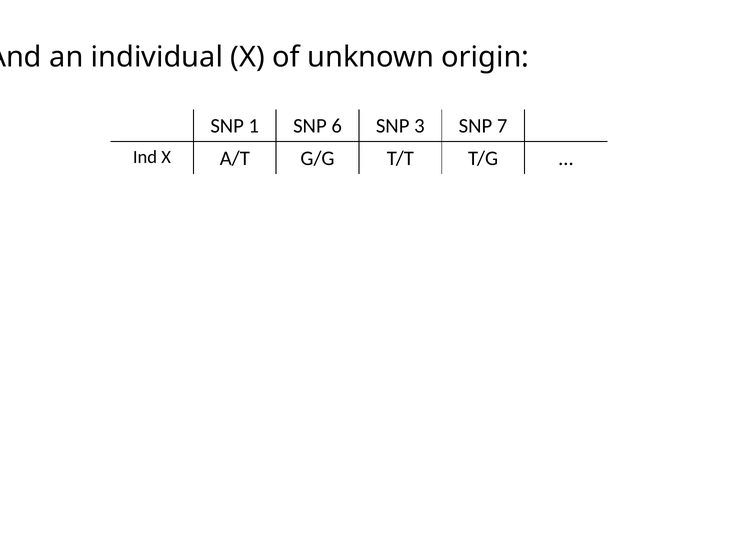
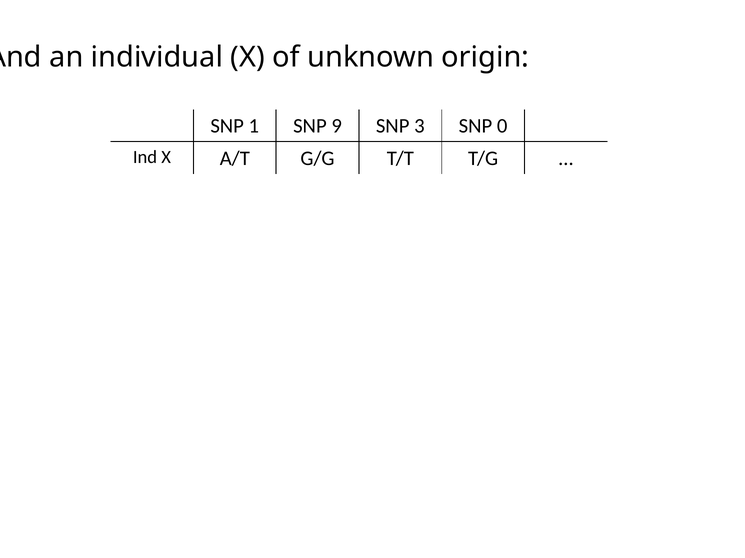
6: 6 -> 9 (337, 126)
7: 7 -> 0 (502, 126)
